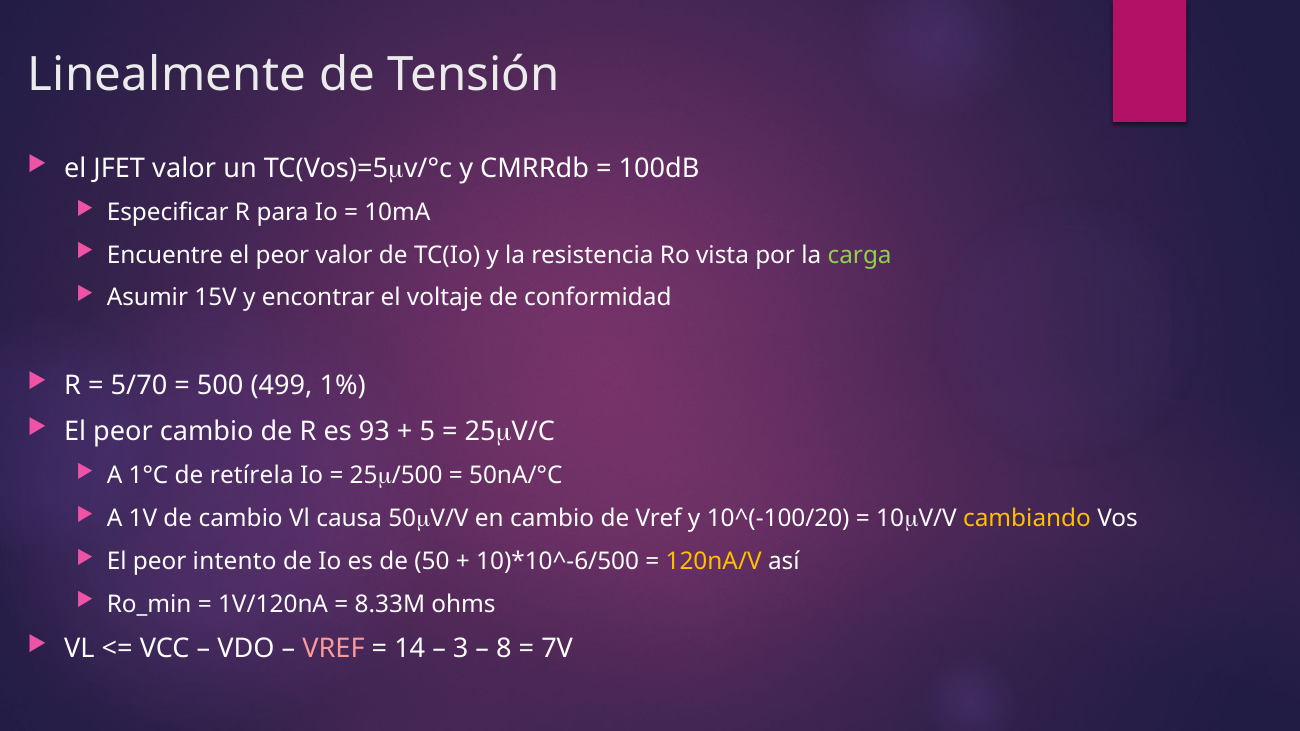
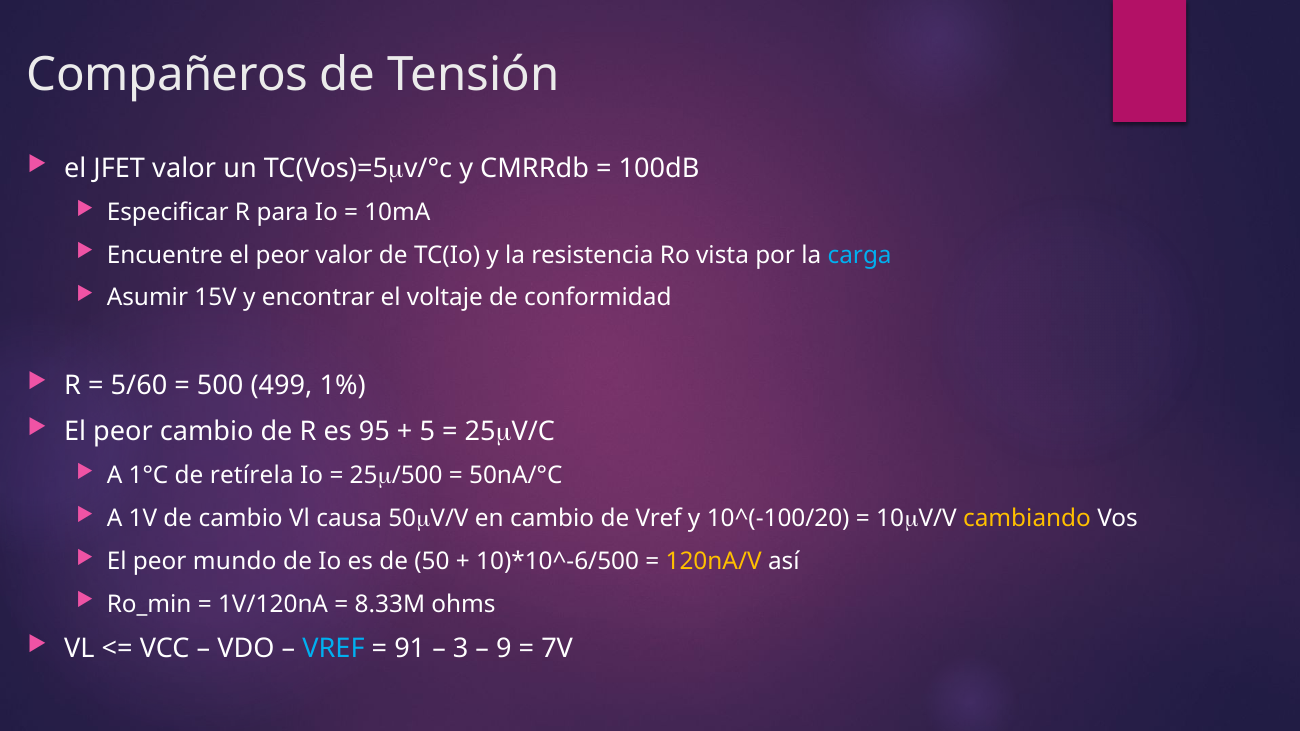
Linealmente: Linealmente -> Compañeros (168, 75)
carga colour: light green -> light blue (860, 255)
5/70: 5/70 -> 5/60 (139, 385)
93: 93 -> 95 (374, 432)
intento: intento -> mundo (235, 561)
VREF colour: pink -> light blue (333, 649)
14: 14 -> 91 (410, 649)
8: 8 -> 9 (504, 649)
